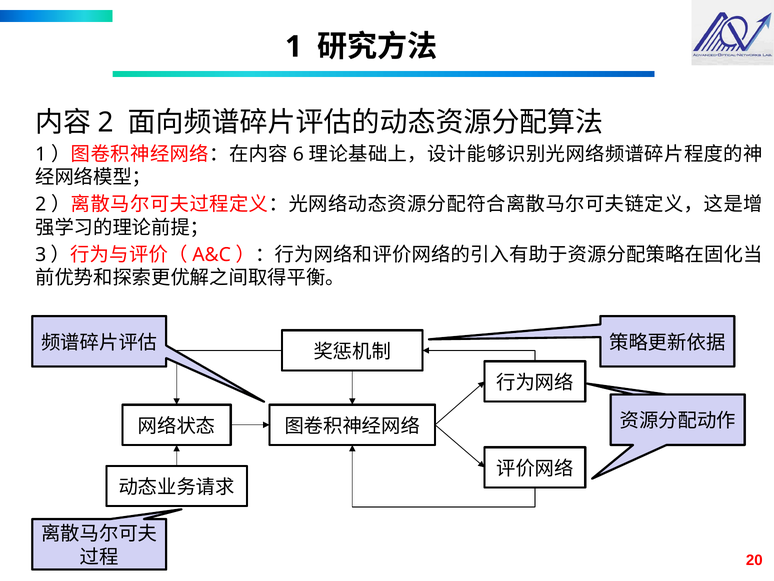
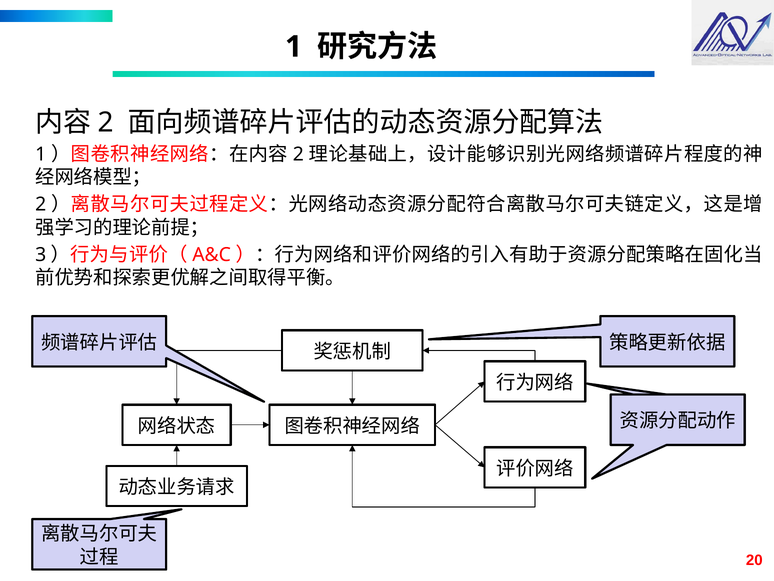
6: 6 -> 2 (298, 154)
